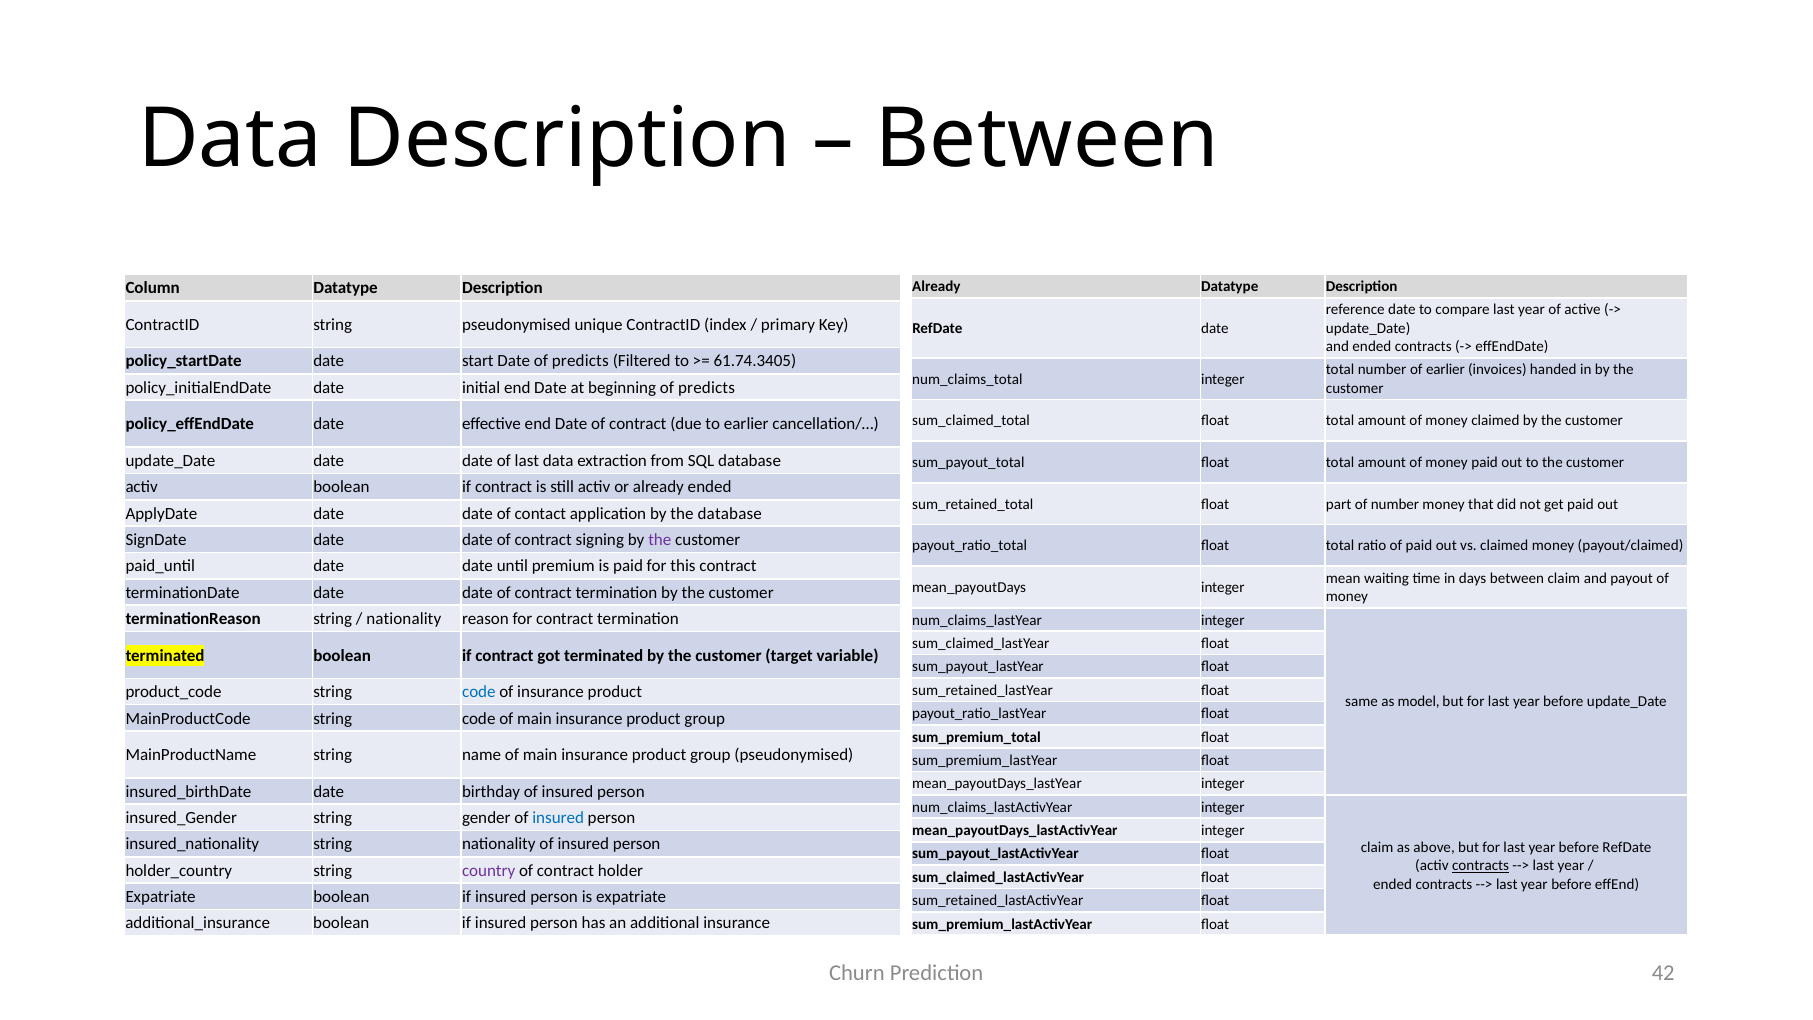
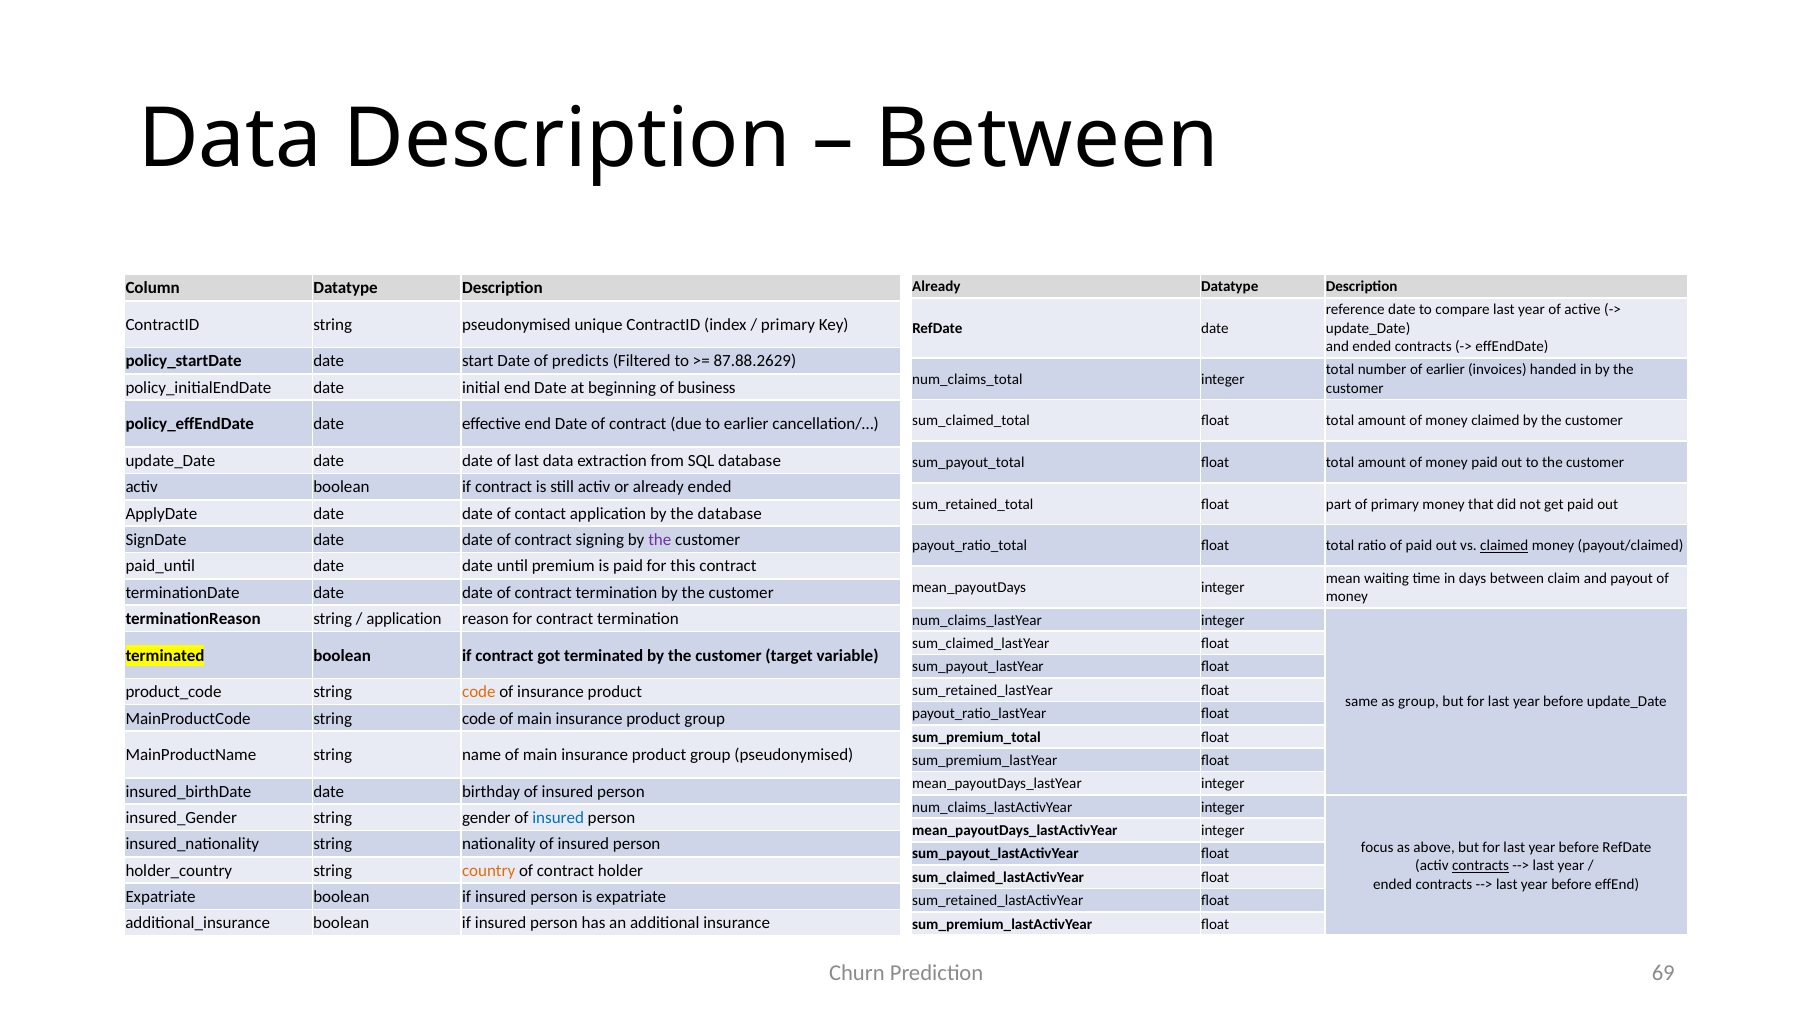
61.74.3405: 61.74.3405 -> 87.88.2629 (755, 361)
beginning of predicts: predicts -> business (707, 388)
of number: number -> primary (1395, 504)
claimed underline: none -> present (1504, 546)
nationality: nationality -> application (404, 619)
code colour: blue -> orange (479, 692)
as model: model -> group (1419, 702)
claim: claim -> focus (1377, 847)
country colour: purple -> orange (489, 871)
42: 42 -> 69 (1663, 973)
